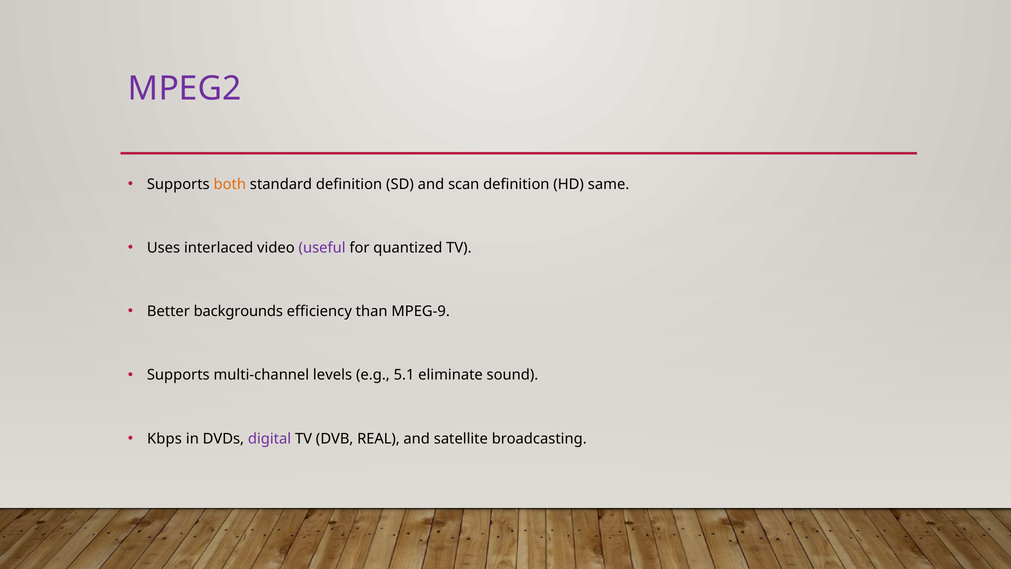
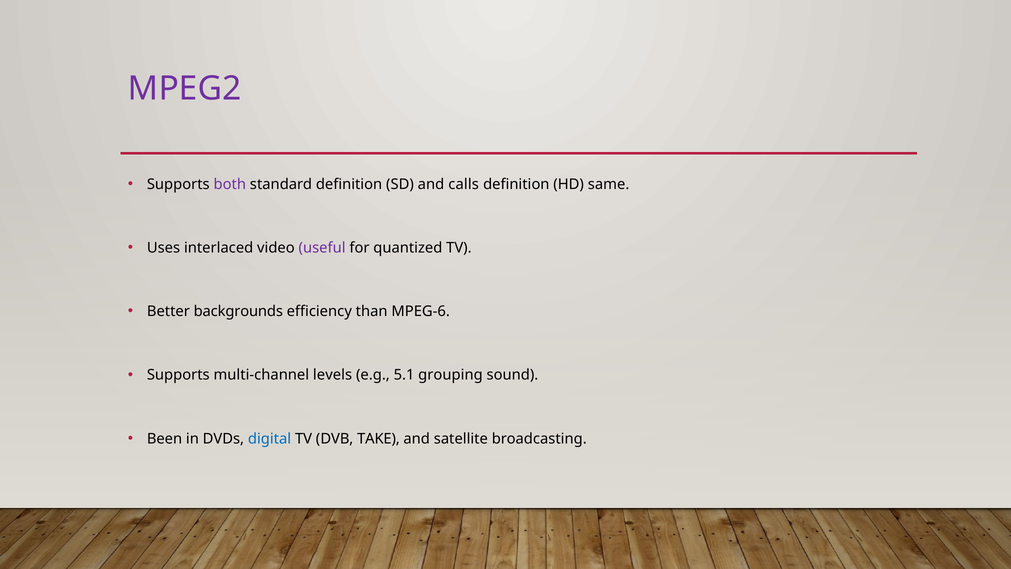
both colour: orange -> purple (230, 184)
scan: scan -> calls (464, 184)
MPEG-9: MPEG-9 -> MPEG-6 (421, 311)
eliminate: eliminate -> grouping (450, 375)
Kbps: Kbps -> Been (165, 438)
digital colour: purple -> blue (270, 438)
REAL: REAL -> TAKE (378, 438)
